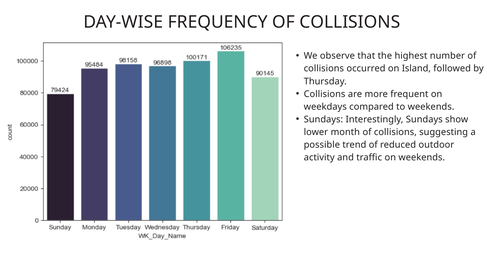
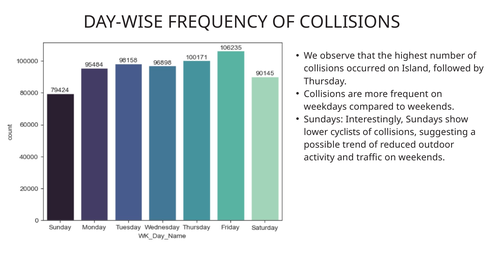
month: month -> cyclists (345, 132)
